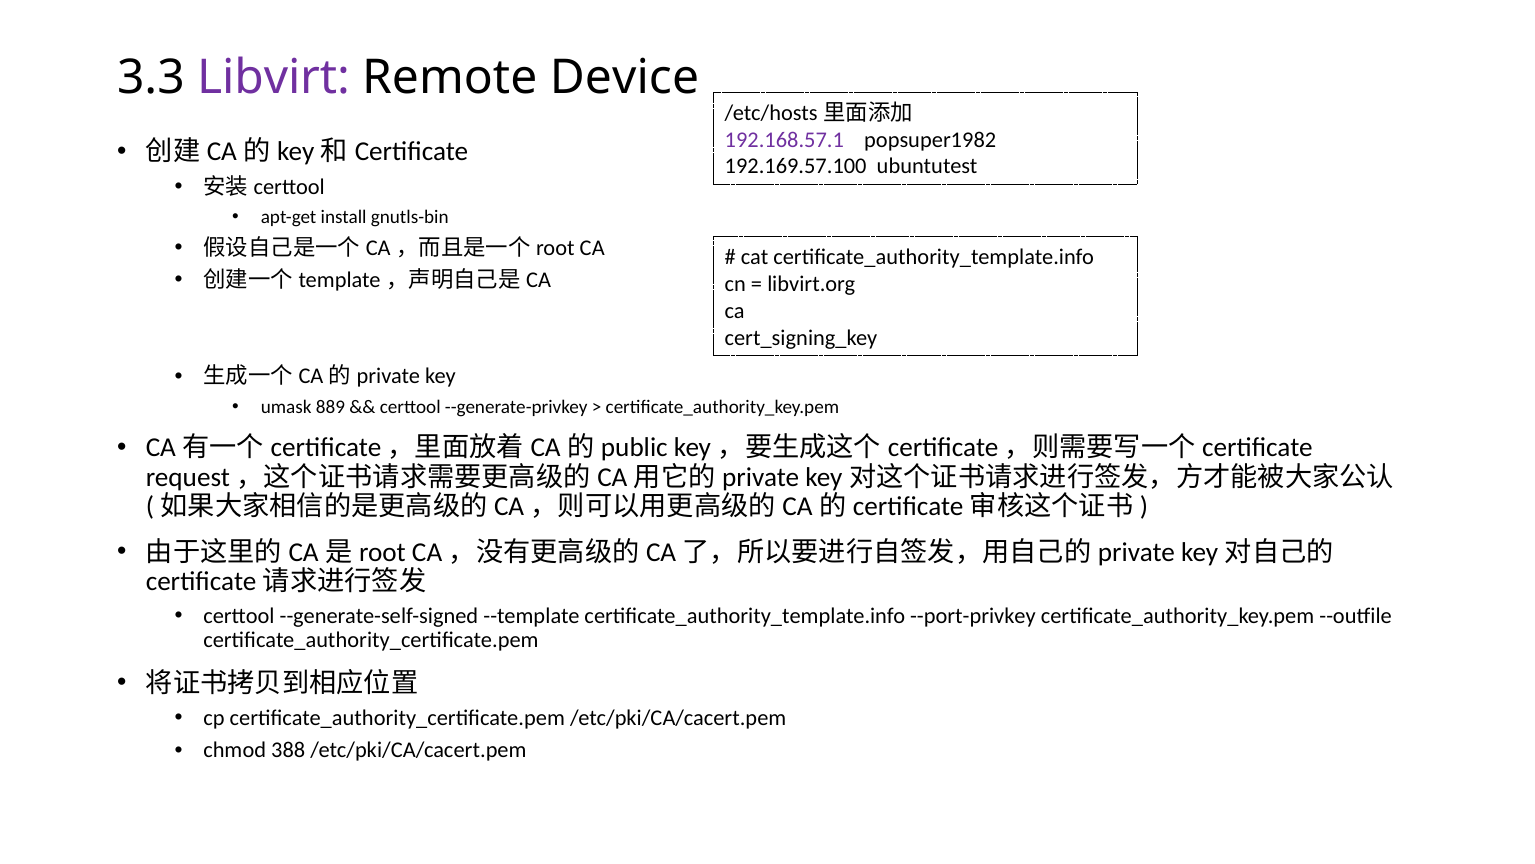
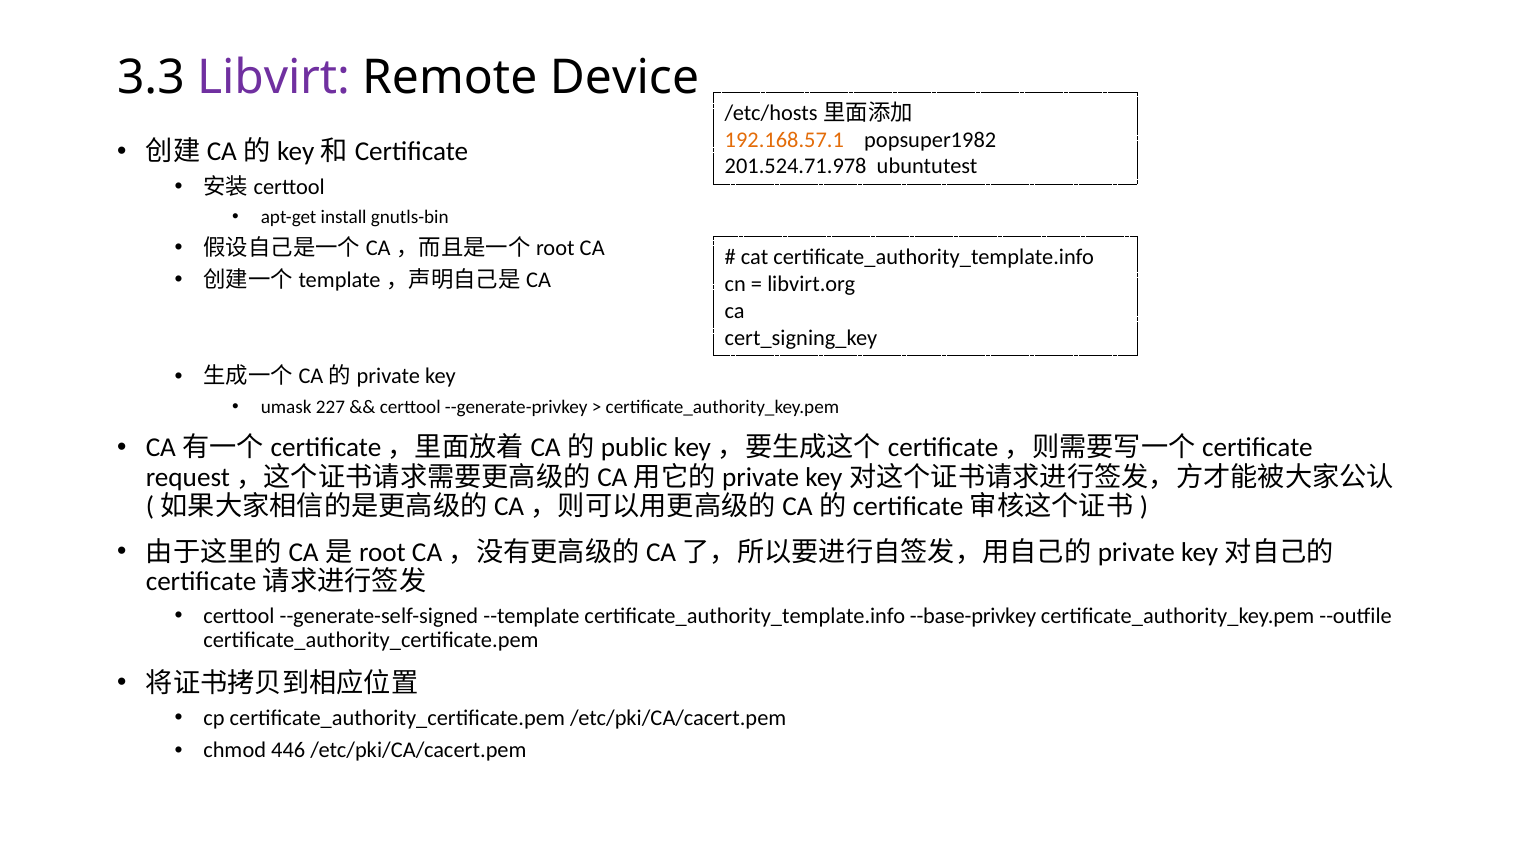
192.168.57.1 colour: purple -> orange (784, 140)
192.169.57.100: 192.169.57.100 -> 201.524.71.978 (796, 166)
889: 889 -> 227 (330, 407)
--port-privkey: --port-privkey -> --base-privkey (973, 616)
388: 388 -> 446 (288, 750)
